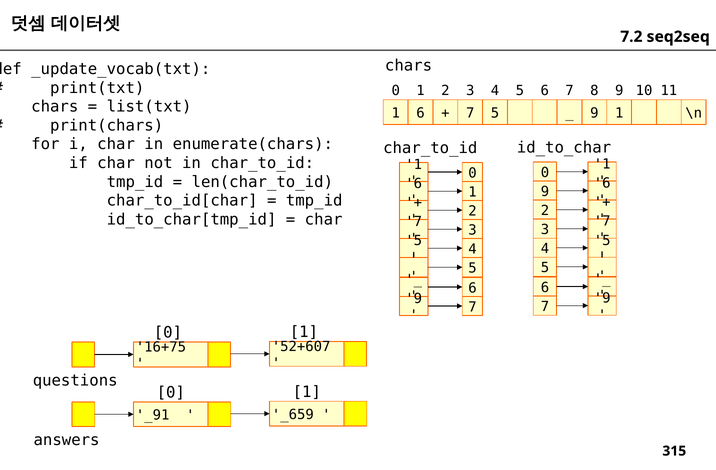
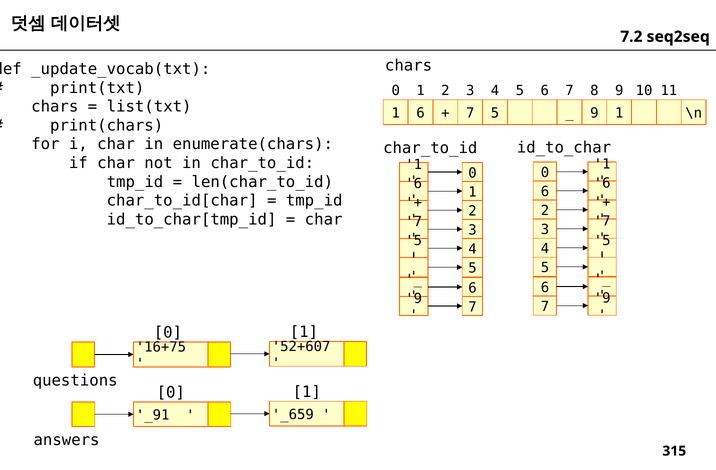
9: 9 -> 6 (545, 192)
